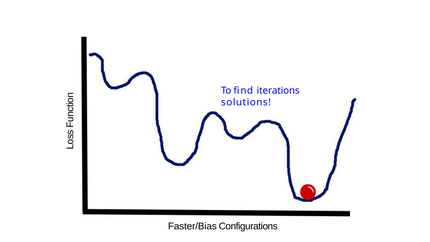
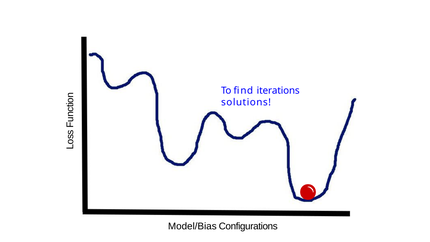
Faster/Bias: Faster/Bias -> Model/Bias (192, 226)
